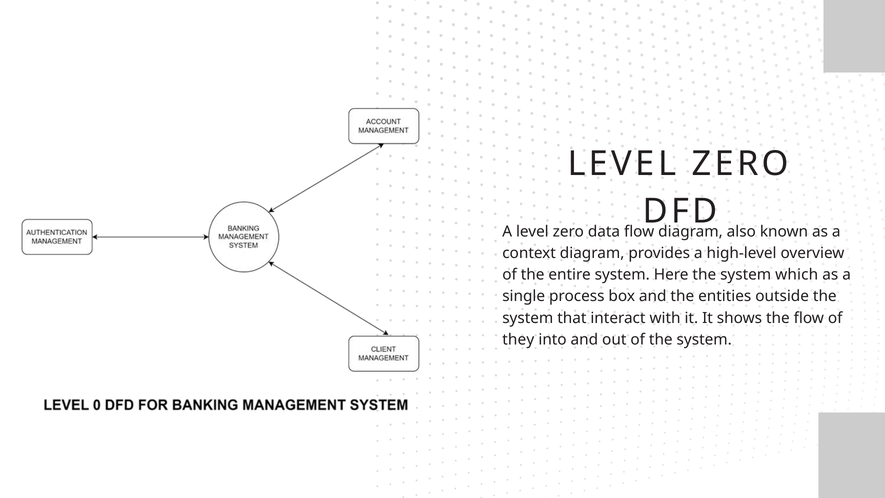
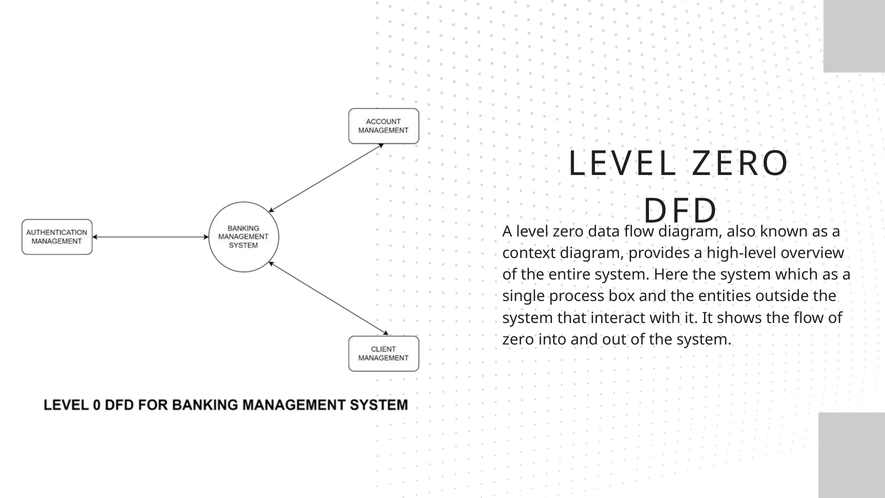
they: they -> zero (518, 339)
